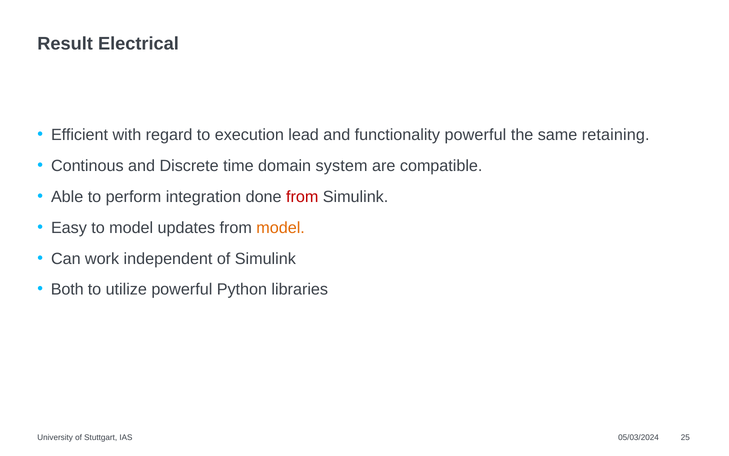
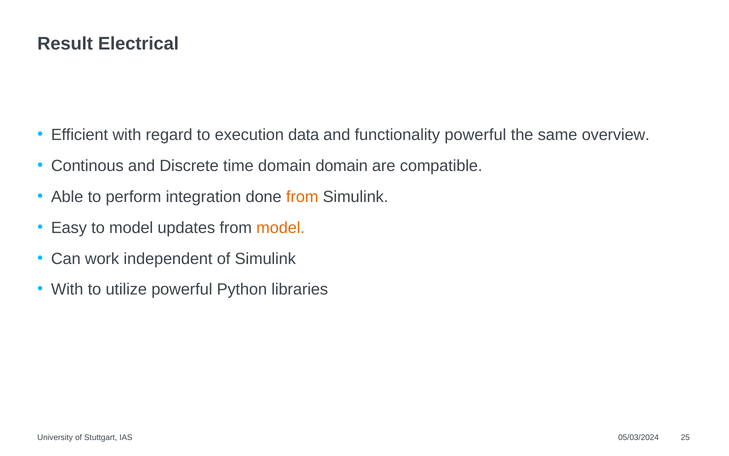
lead: lead -> data (304, 135)
retaining: retaining -> overview (616, 135)
domain system: system -> domain (342, 166)
from colour: red -> orange (302, 197)
Both: Both -> With (67, 289)
